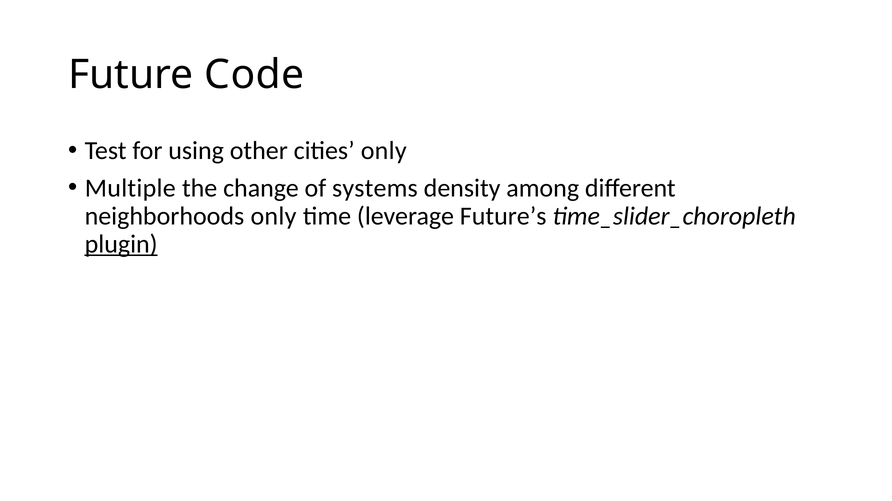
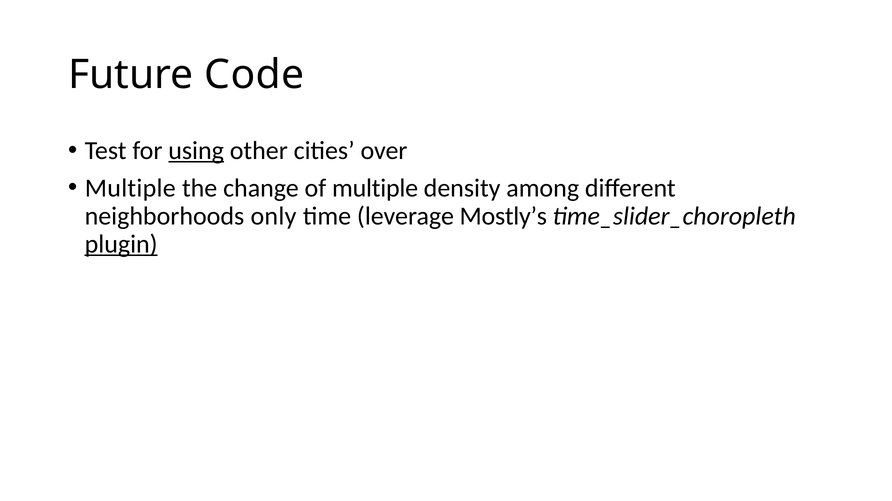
using underline: none -> present (196, 151)
cities only: only -> over (384, 151)
of systems: systems -> multiple (375, 188)
Future’s: Future’s -> Mostly’s (503, 216)
